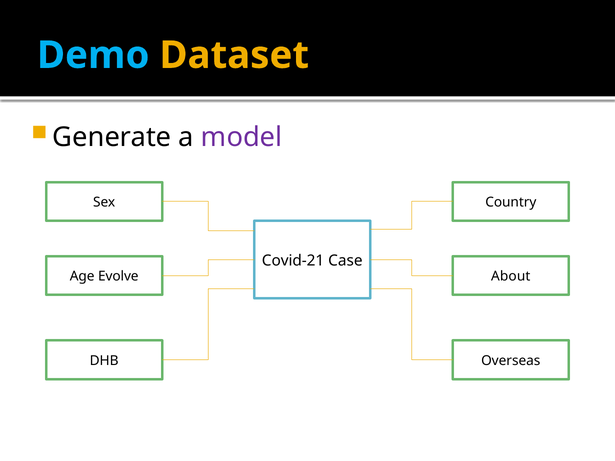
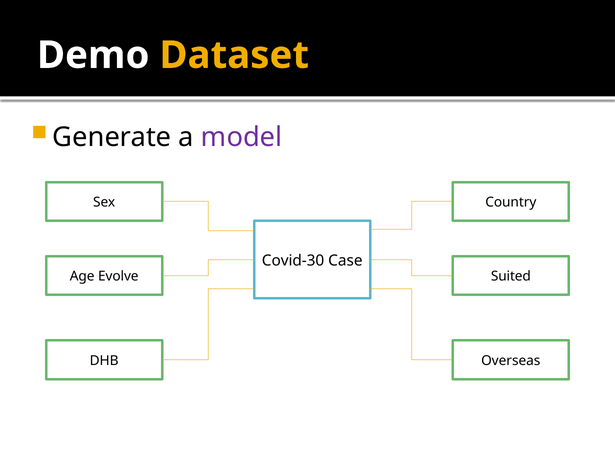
Demo colour: light blue -> white (93, 55)
Covid-21: Covid-21 -> Covid-30 (293, 261)
About: About -> Suited (511, 277)
